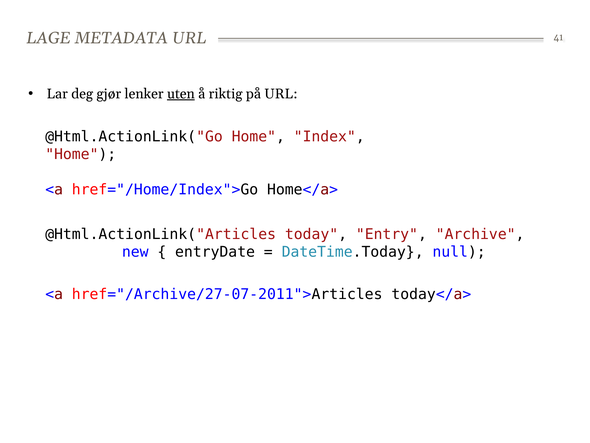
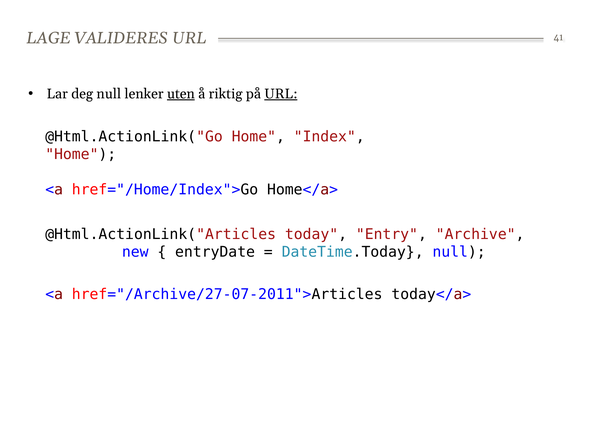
METADATA: METADATA -> VALIDERES (121, 38)
deg gjør: gjør -> null (109, 94)
URL underline: none -> present (281, 94)
